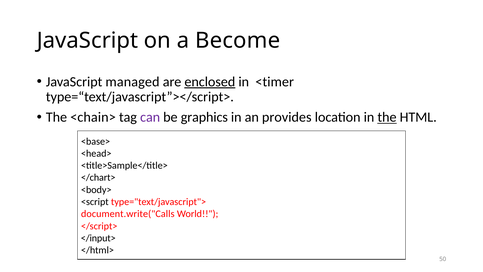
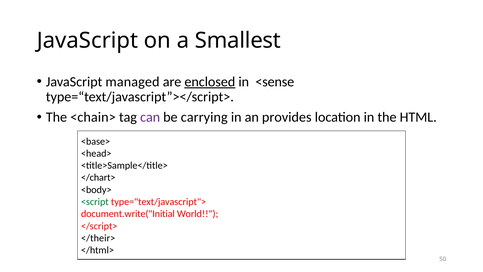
Become: Become -> Smallest (238, 41)
<timer: <timer -> <sense (275, 82)
graphics: graphics -> carrying (204, 117)
the underline: present -> none (387, 117)
<script colour: black -> green (95, 202)
document.write("Calls: document.write("Calls -> document.write("Initial (128, 214)
</input>: </input> -> </their> (98, 238)
